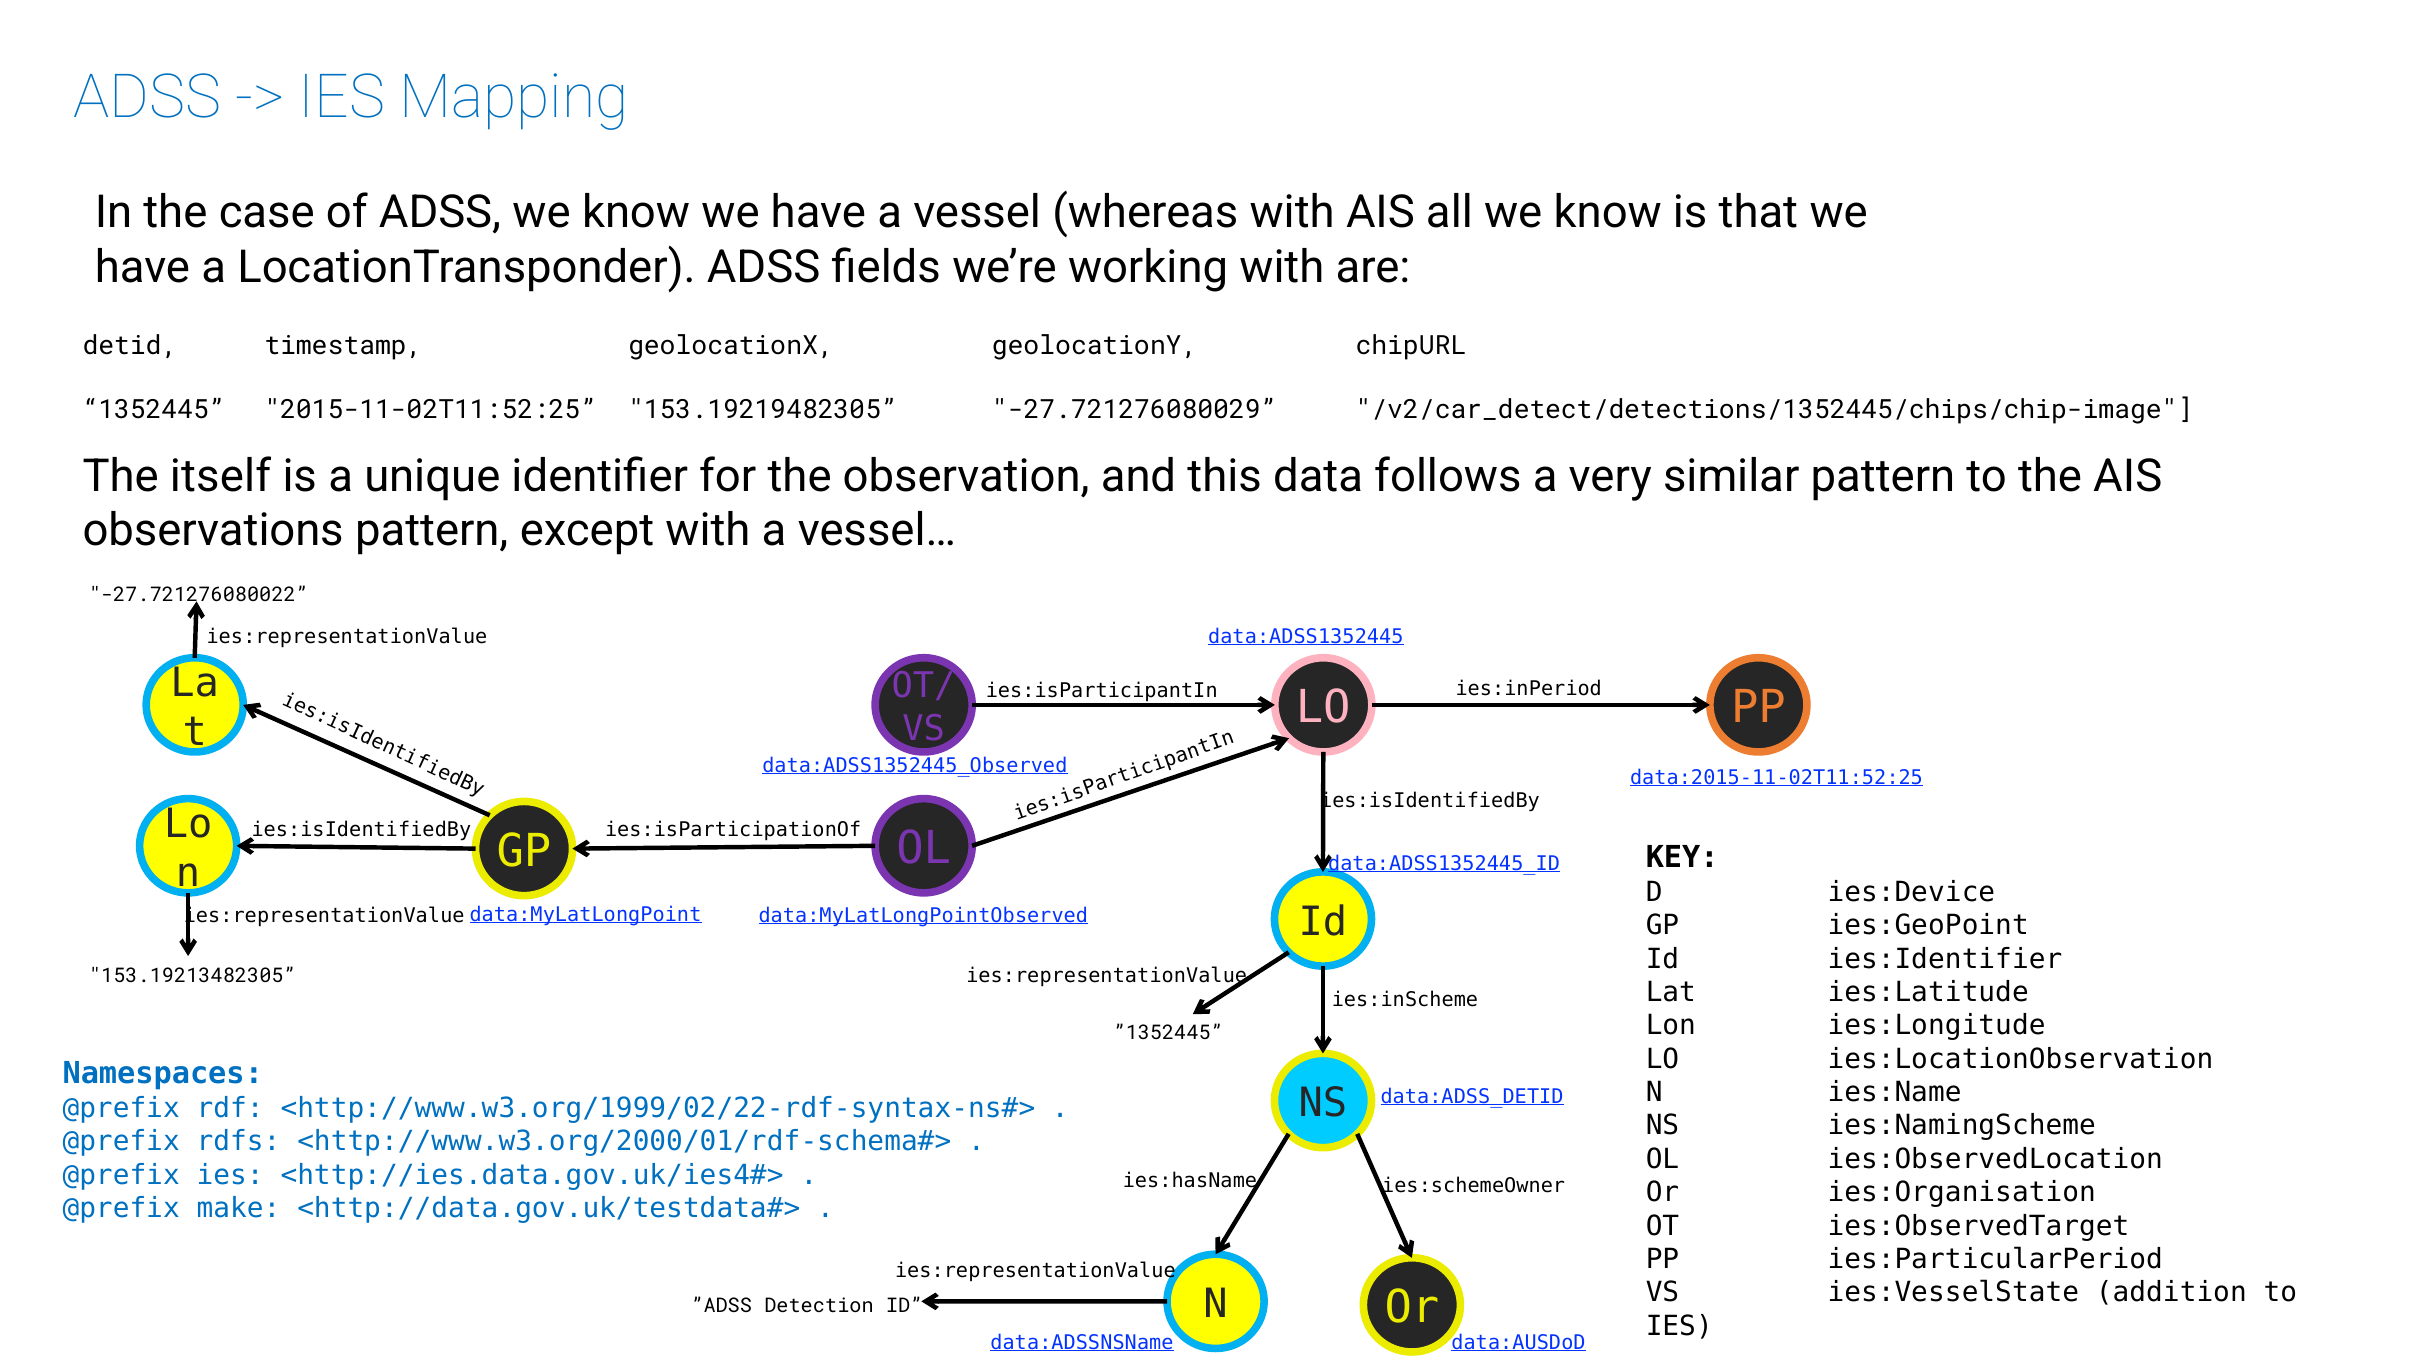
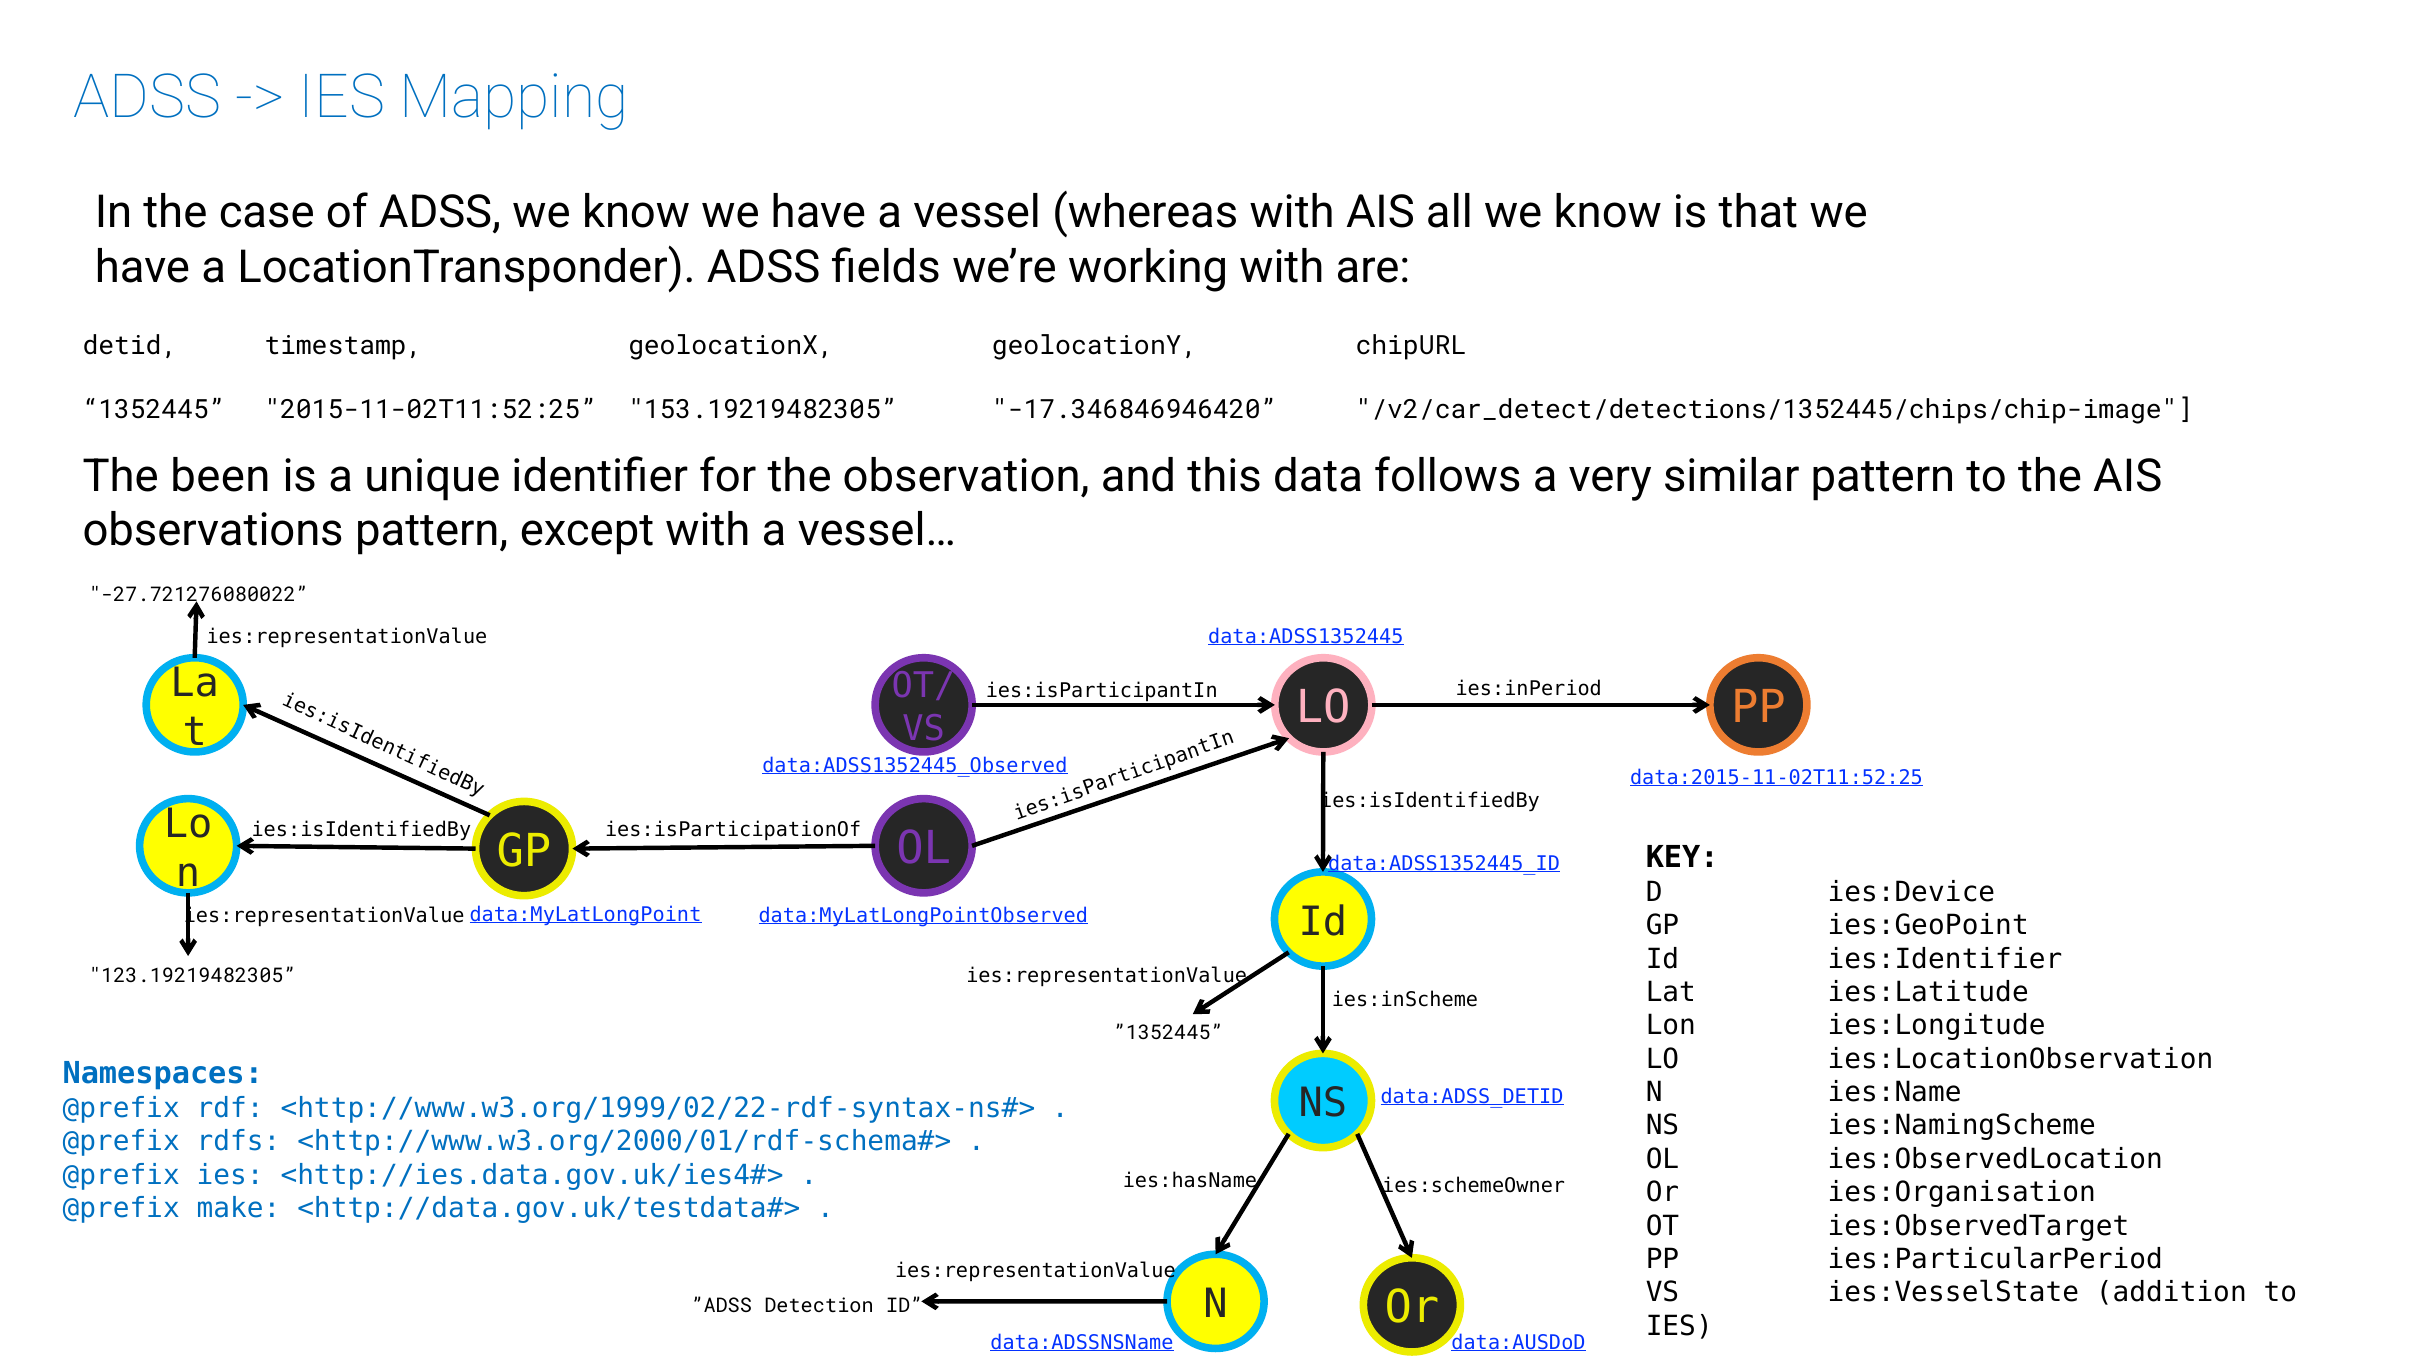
-27.721276080029: -27.721276080029 -> -17.346846946420 (1134, 410)
itself: itself -> been (220, 476)
153.19213482305: 153.19213482305 -> 123.19219482305 (192, 976)
